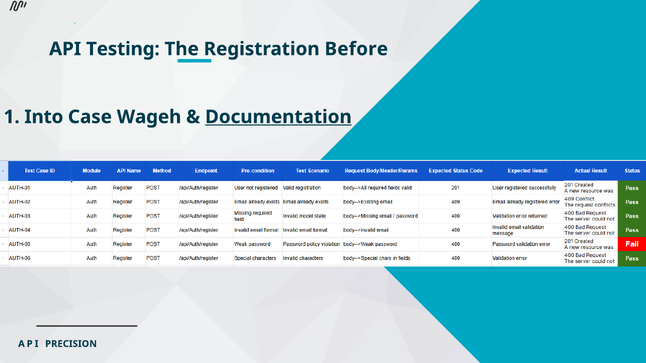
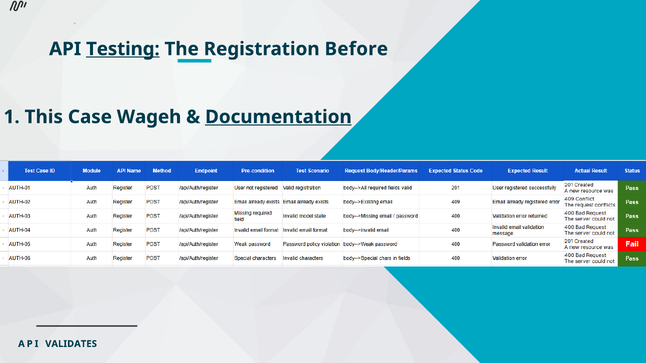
Testing underline: none -> present (123, 49)
Into: Into -> This (44, 117)
PRECISION: PRECISION -> VALIDATES (71, 344)
